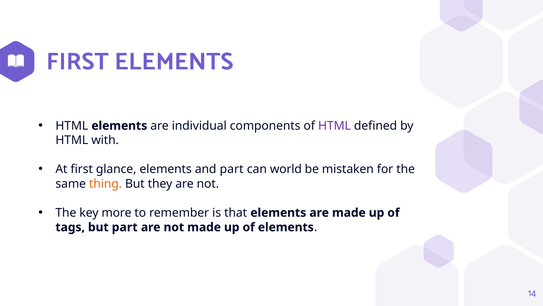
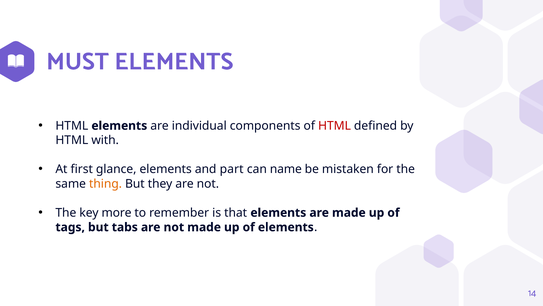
FIRST: FIRST -> MUST (78, 61)
HTML colour: purple -> red (335, 126)
world: world -> name (286, 169)
but part: part -> tabs (125, 227)
